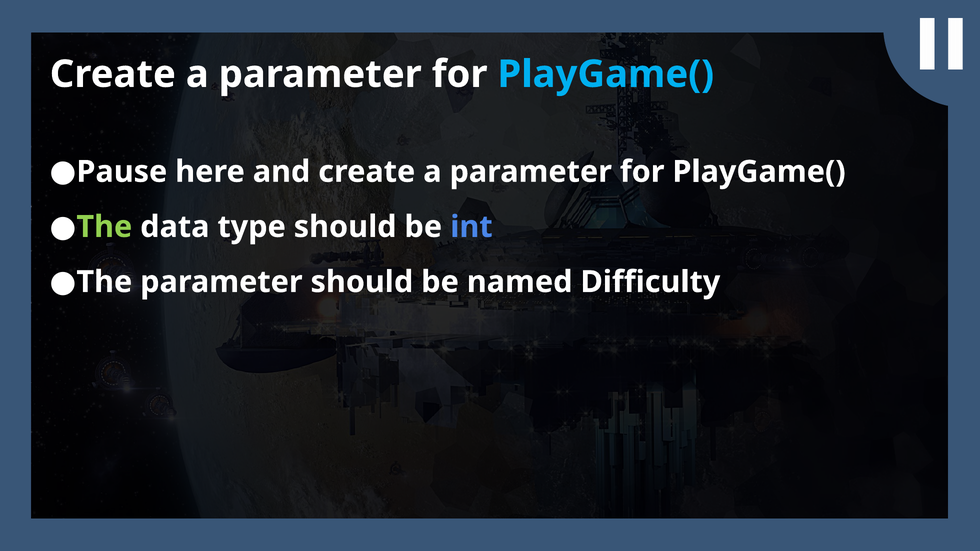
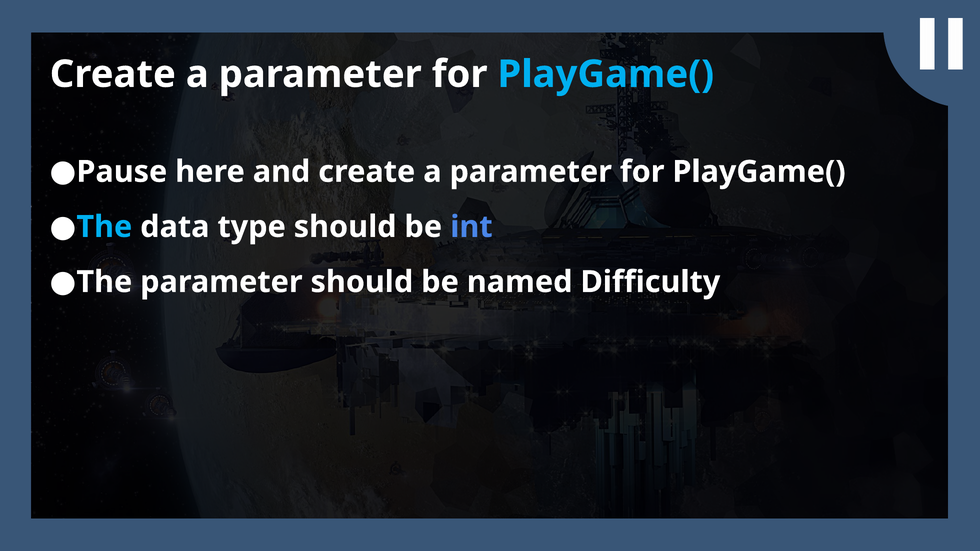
The colour: light green -> light blue (104, 227)
